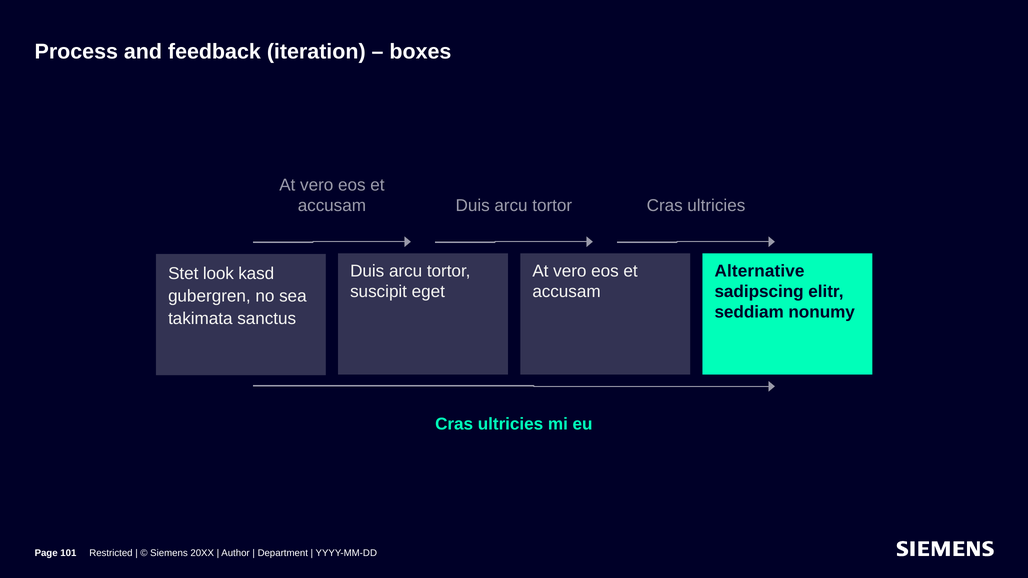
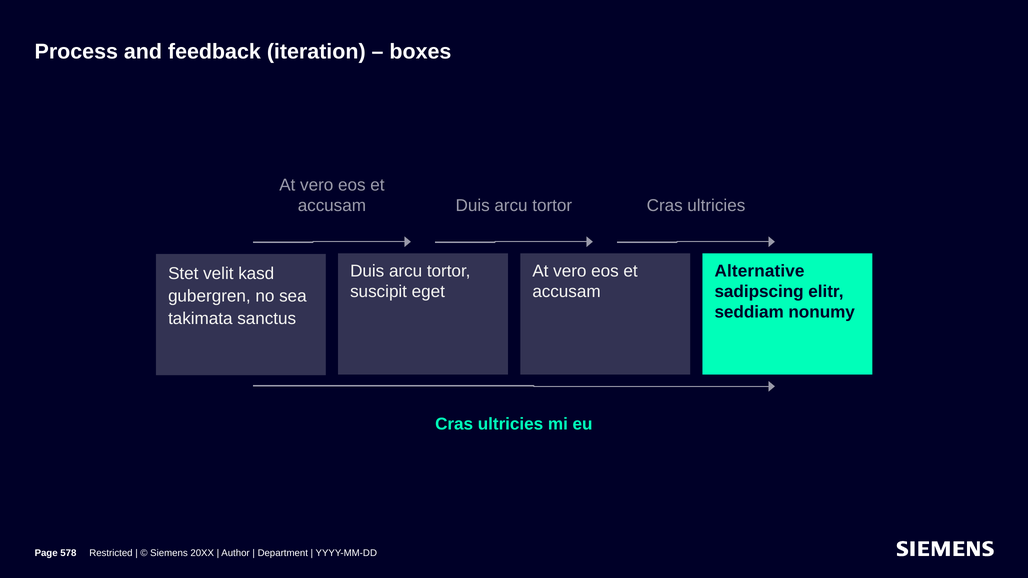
look: look -> velit (218, 274)
101: 101 -> 578 (68, 553)
